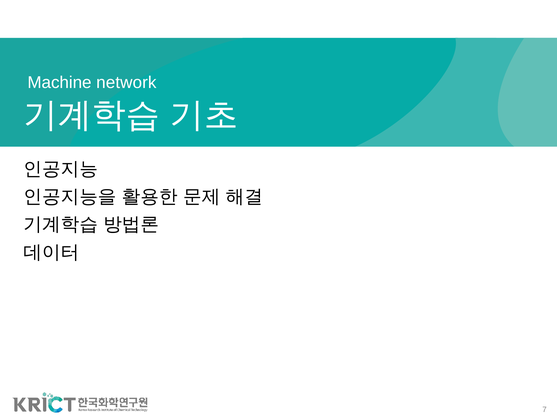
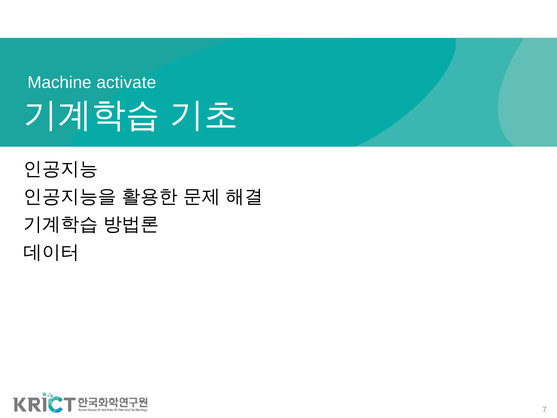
network: network -> activate (126, 83)
